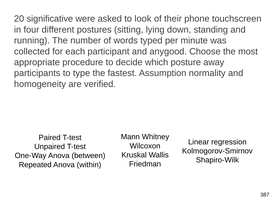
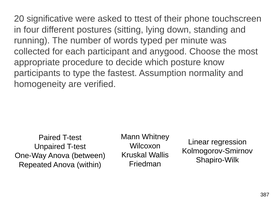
look: look -> ttest (143, 19)
away: away -> know (214, 62)
